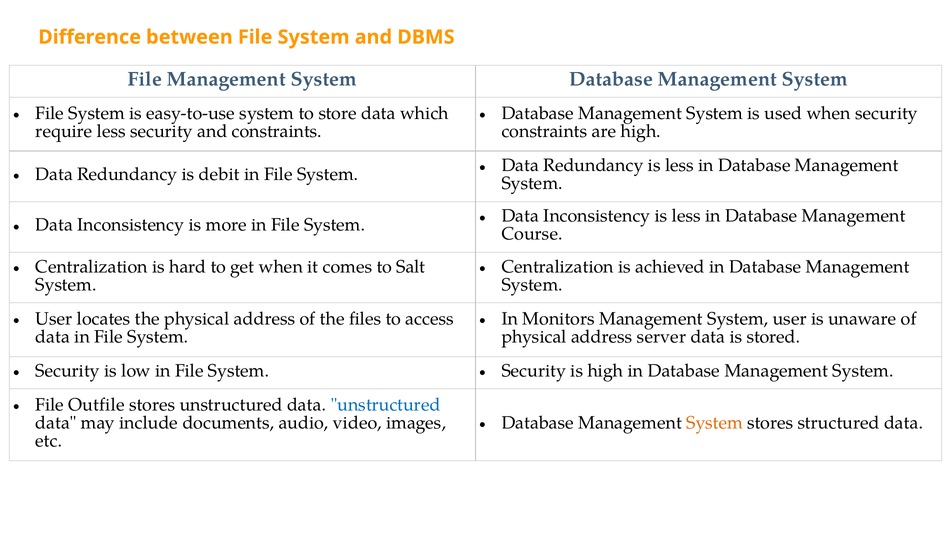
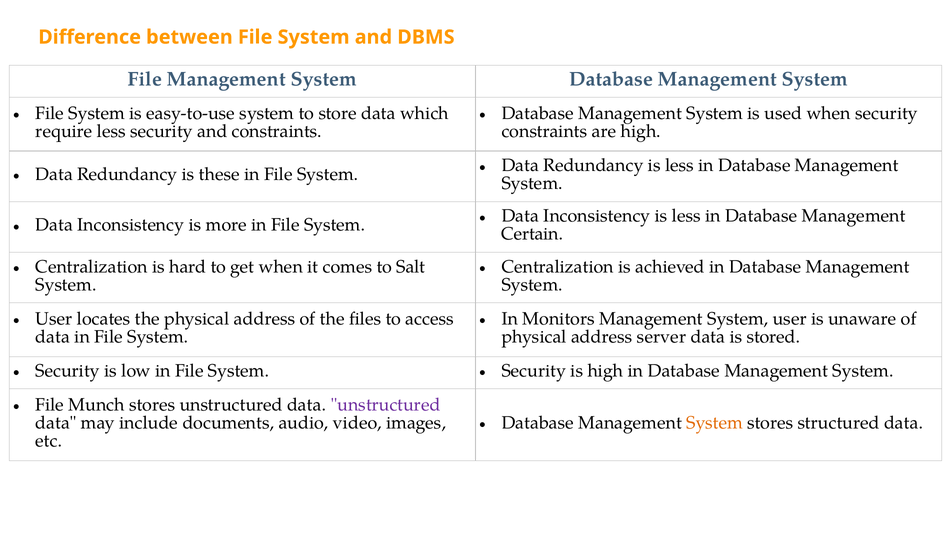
debit: debit -> these (219, 174)
Course: Course -> Certain (532, 234)
Outfile: Outfile -> Munch (97, 405)
unstructured colour: blue -> purple (386, 405)
